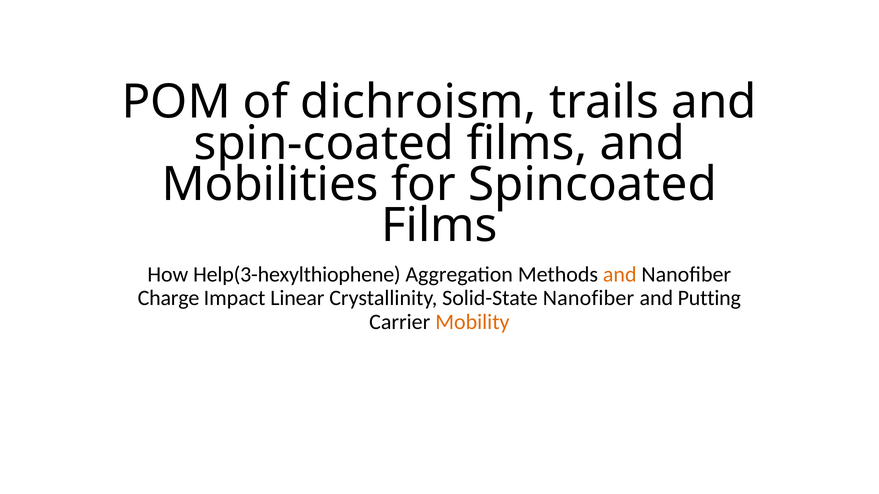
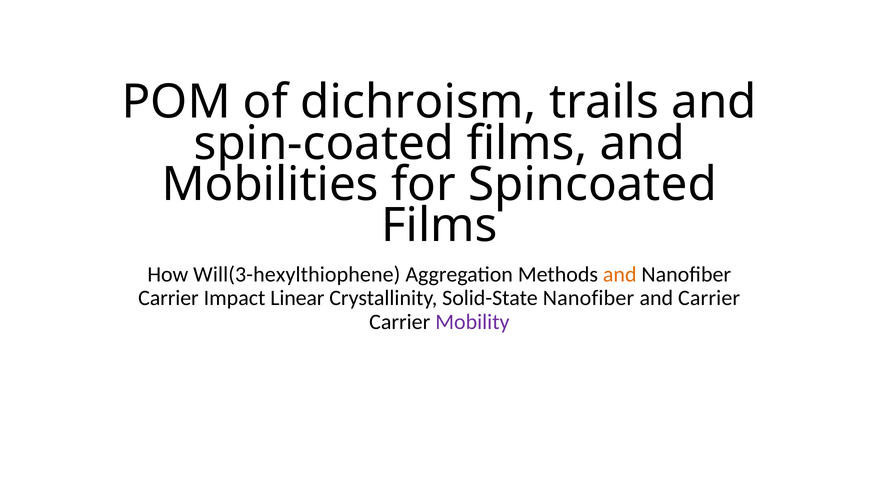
Help(3-hexylthiophene: Help(3-hexylthiophene -> Will(3-hexylthiophene (297, 275)
Charge: Charge -> Carrier (168, 298)
and Putting: Putting -> Carrier (709, 298)
Mobility colour: orange -> purple (472, 322)
